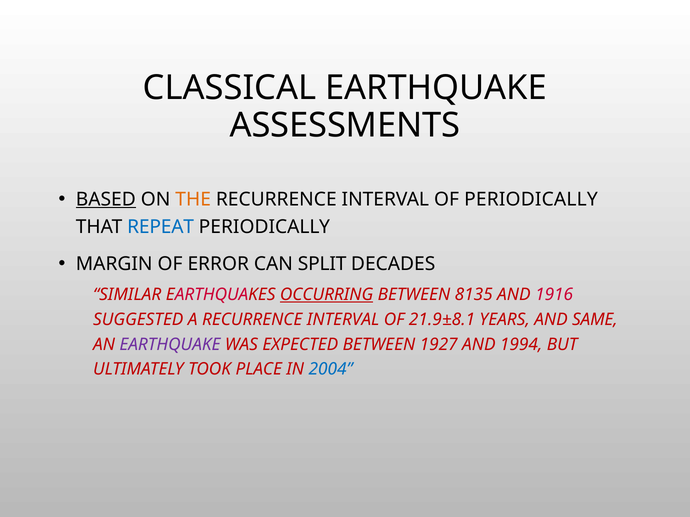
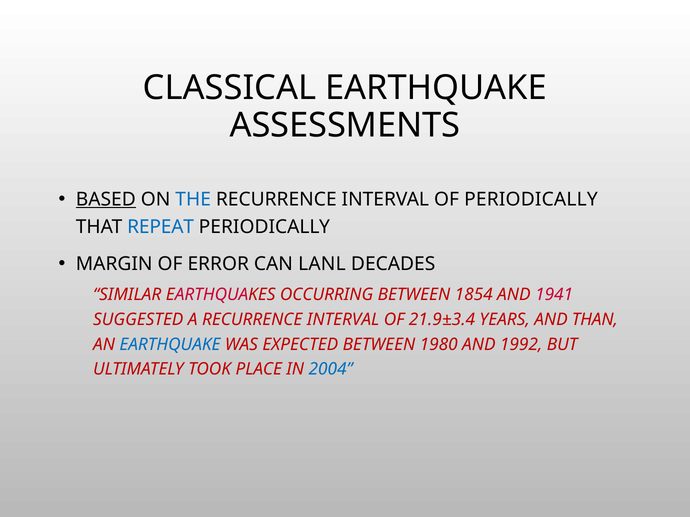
THE colour: orange -> blue (193, 200)
SPLIT: SPLIT -> LANL (322, 264)
OCCURRING underline: present -> none (327, 295)
8135: 8135 -> 1854 (474, 295)
1916: 1916 -> 1941 (554, 295)
21.9±8.1: 21.9±8.1 -> 21.9±3.4 (442, 320)
SAME: SAME -> THAN (595, 320)
EARTHQUAKE colour: purple -> blue (170, 345)
1927: 1927 -> 1980 (439, 345)
1994: 1994 -> 1992 (521, 345)
